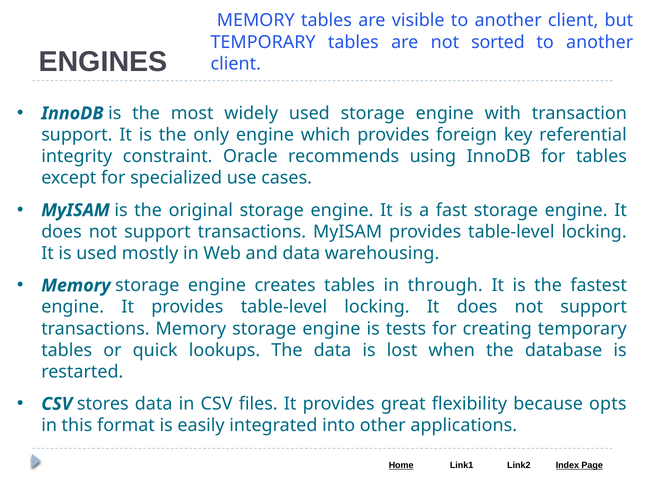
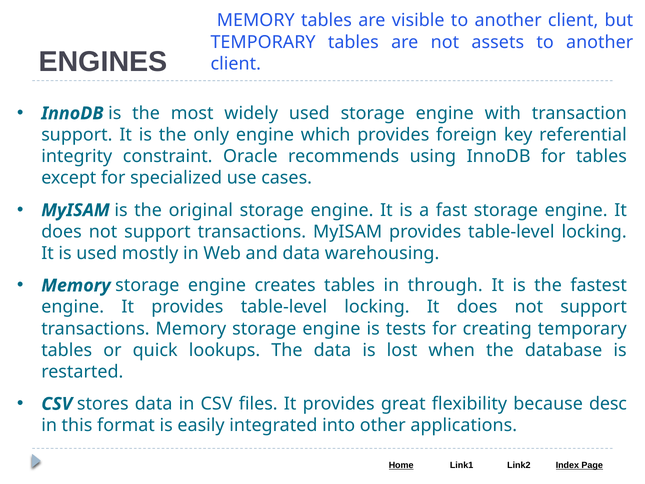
sorted: sorted -> assets (498, 42)
opts: opts -> desc (608, 404)
